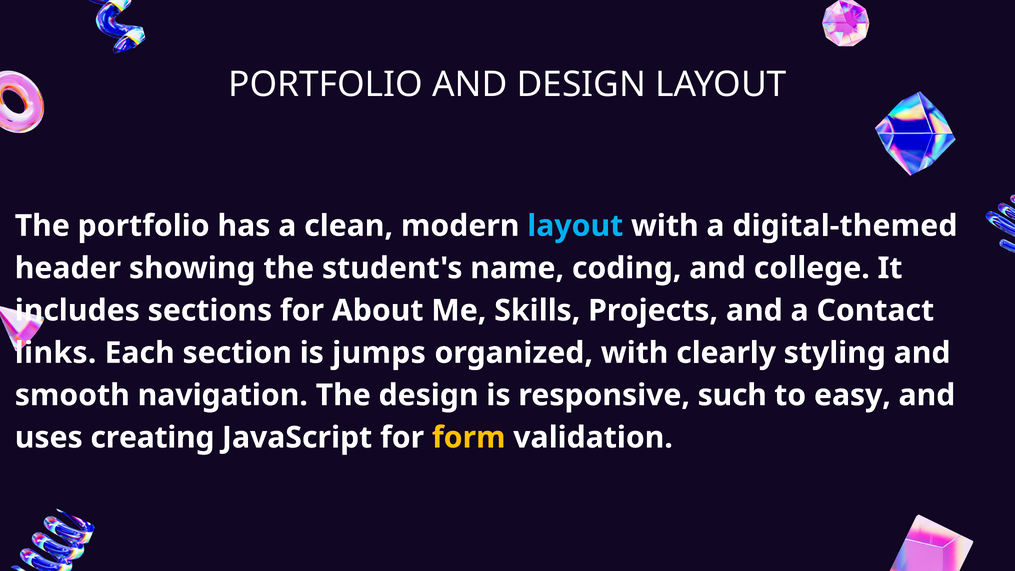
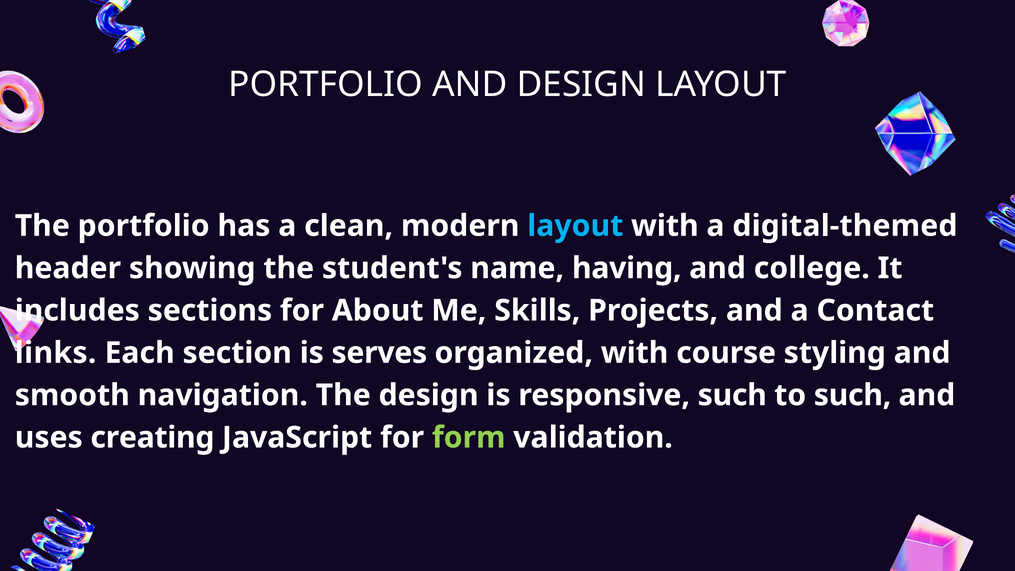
coding: coding -> having (627, 268)
jumps: jumps -> serves (379, 353)
clearly: clearly -> course (726, 353)
to easy: easy -> such (853, 395)
form colour: yellow -> light green (469, 438)
